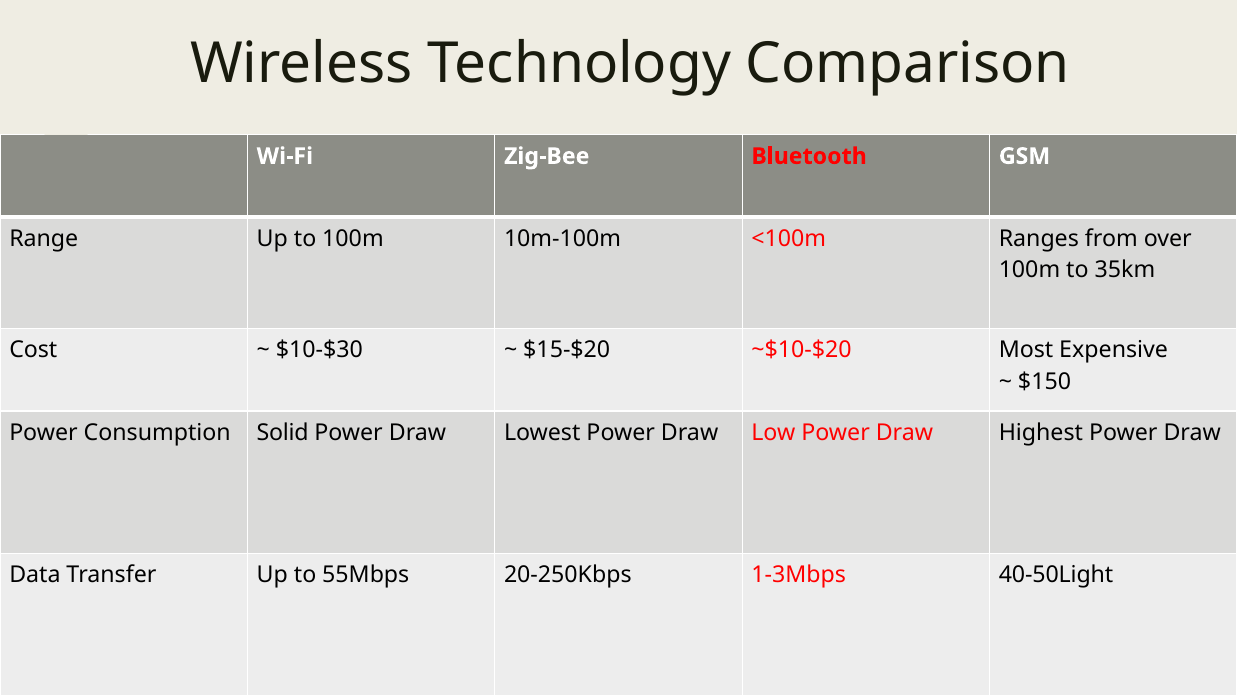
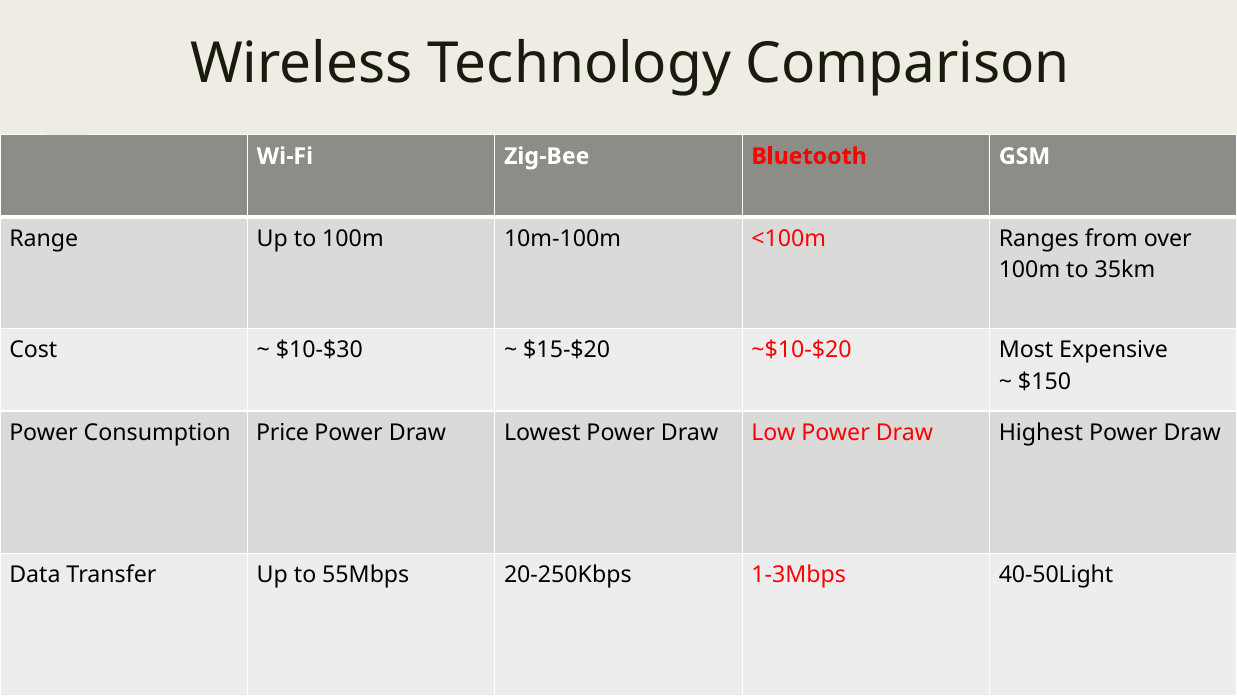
Solid: Solid -> Price (283, 433)
